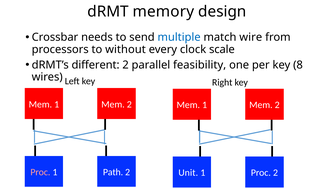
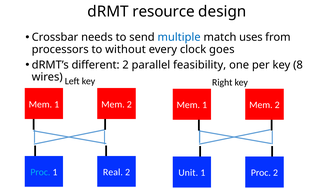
memory: memory -> resource (164, 11)
wire: wire -> uses (251, 37)
scale: scale -> goes (222, 49)
Proc colour: pink -> light blue (40, 172)
Path: Path -> Real (113, 172)
